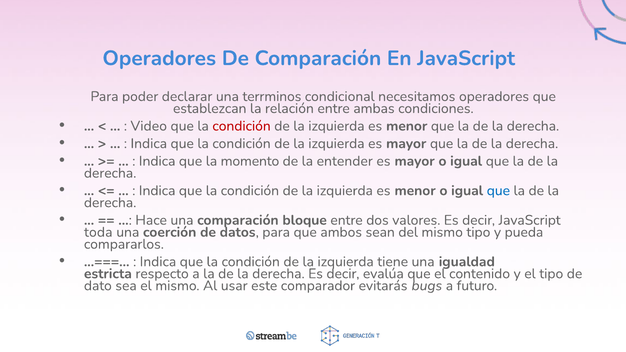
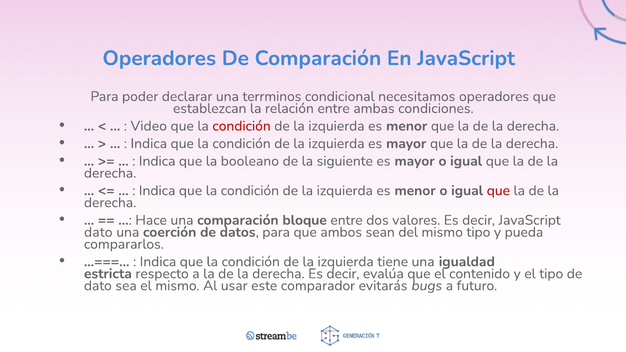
momento: momento -> booleano (250, 161)
entender: entender -> siguiente (345, 161)
que colour: blue -> red (498, 191)
toda: toda -> dato (98, 232)
